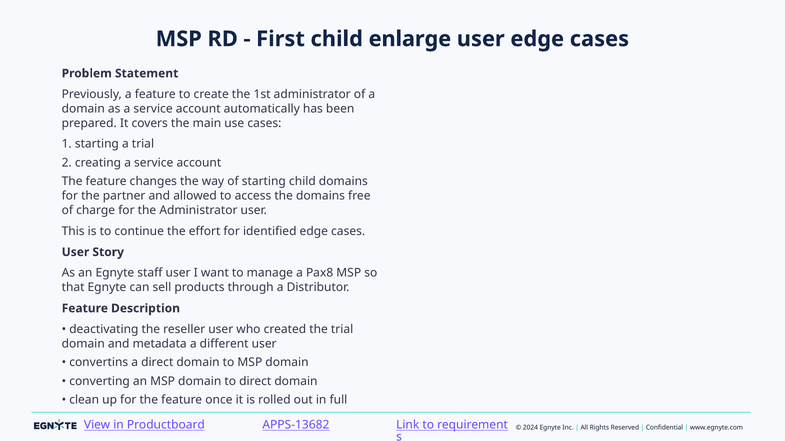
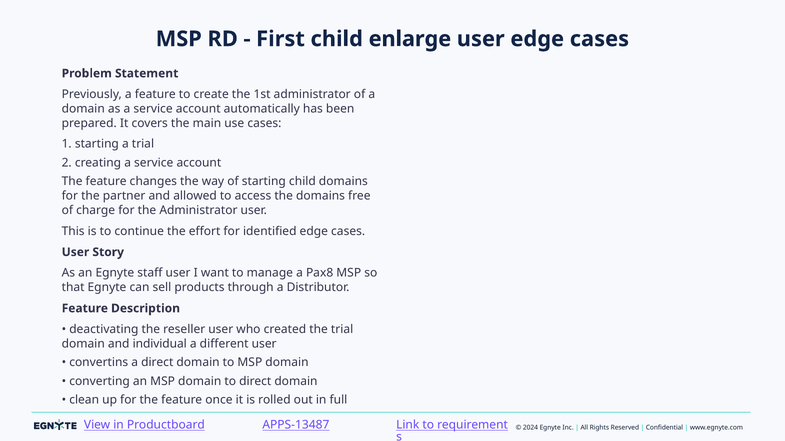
metadata: metadata -> individual (160, 344)
APPS-13682: APPS-13682 -> APPS-13487 (296, 425)
